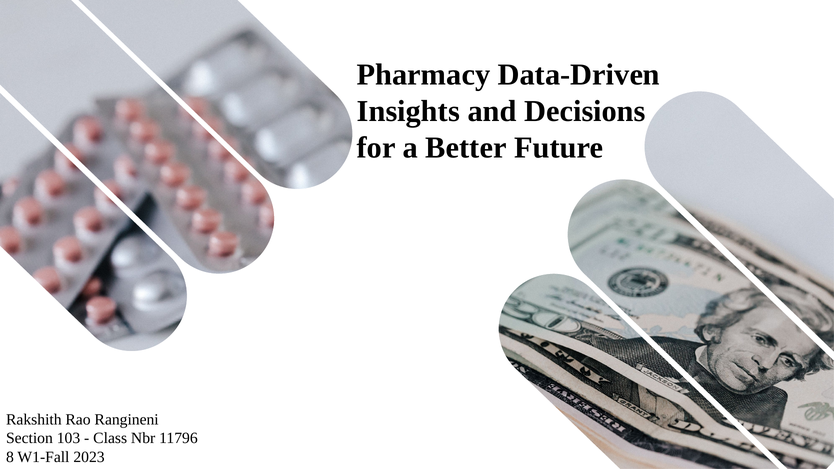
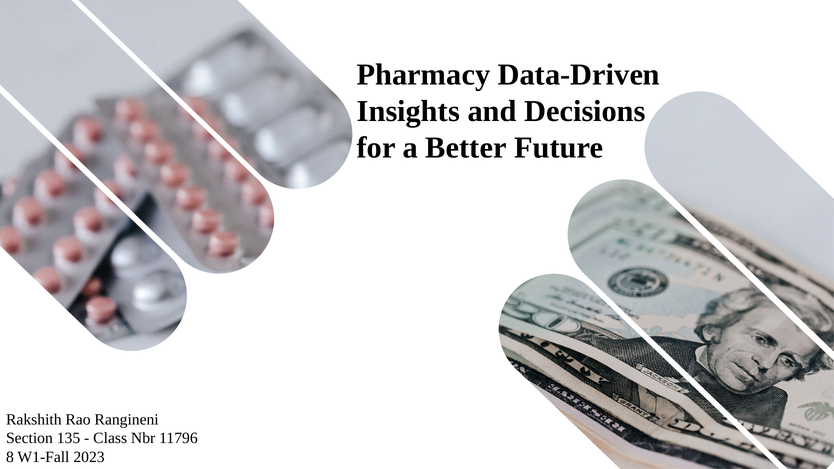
103: 103 -> 135 (69, 438)
